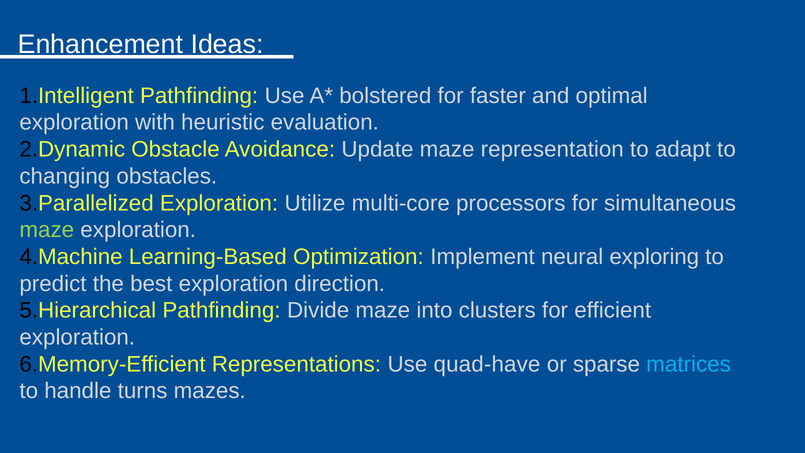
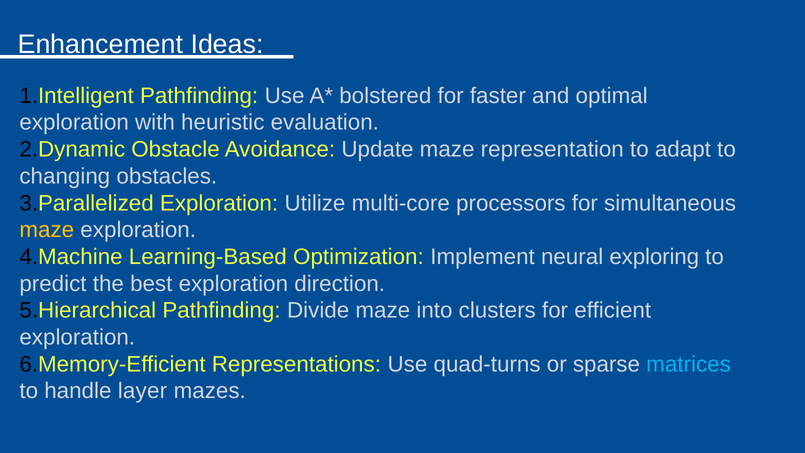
maze colour: light green -> yellow (47, 230)
quad-have: quad-have -> quad-turns (487, 364)
turns: turns -> layer (142, 391)
